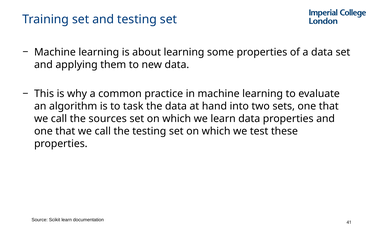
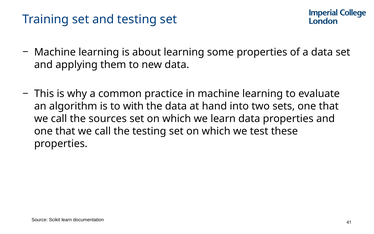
task: task -> with (133, 106)
